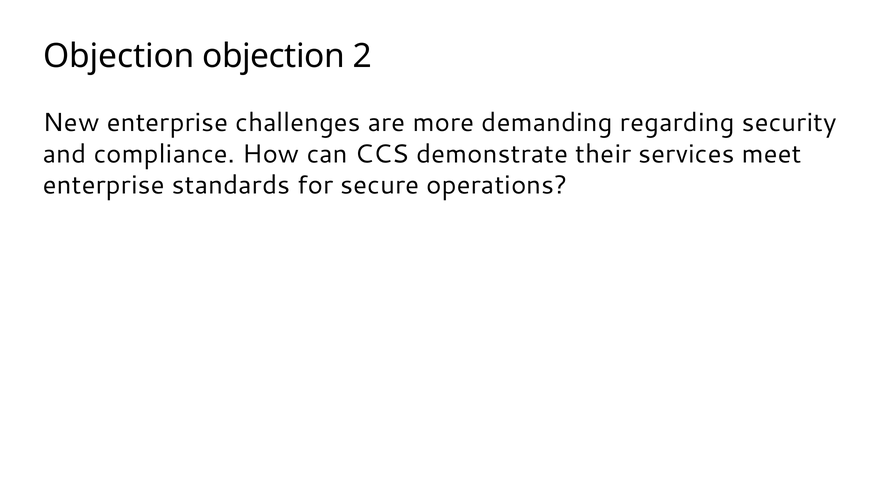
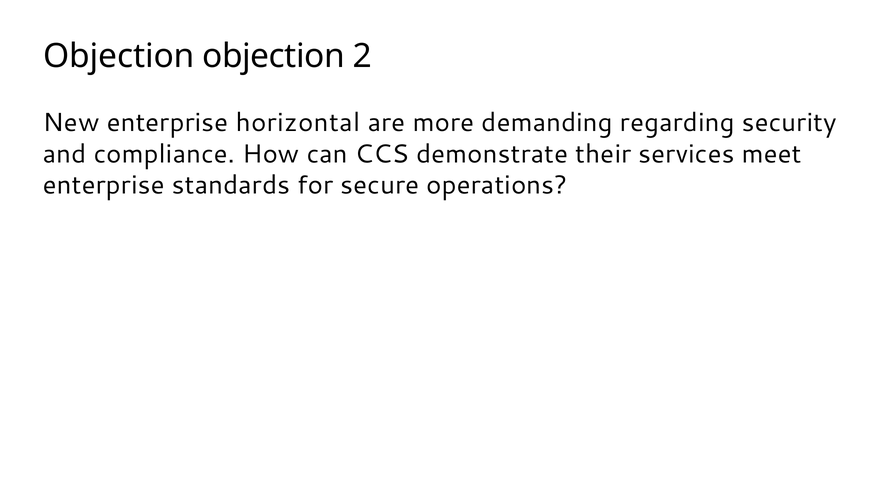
challenges: challenges -> horizontal (298, 123)
